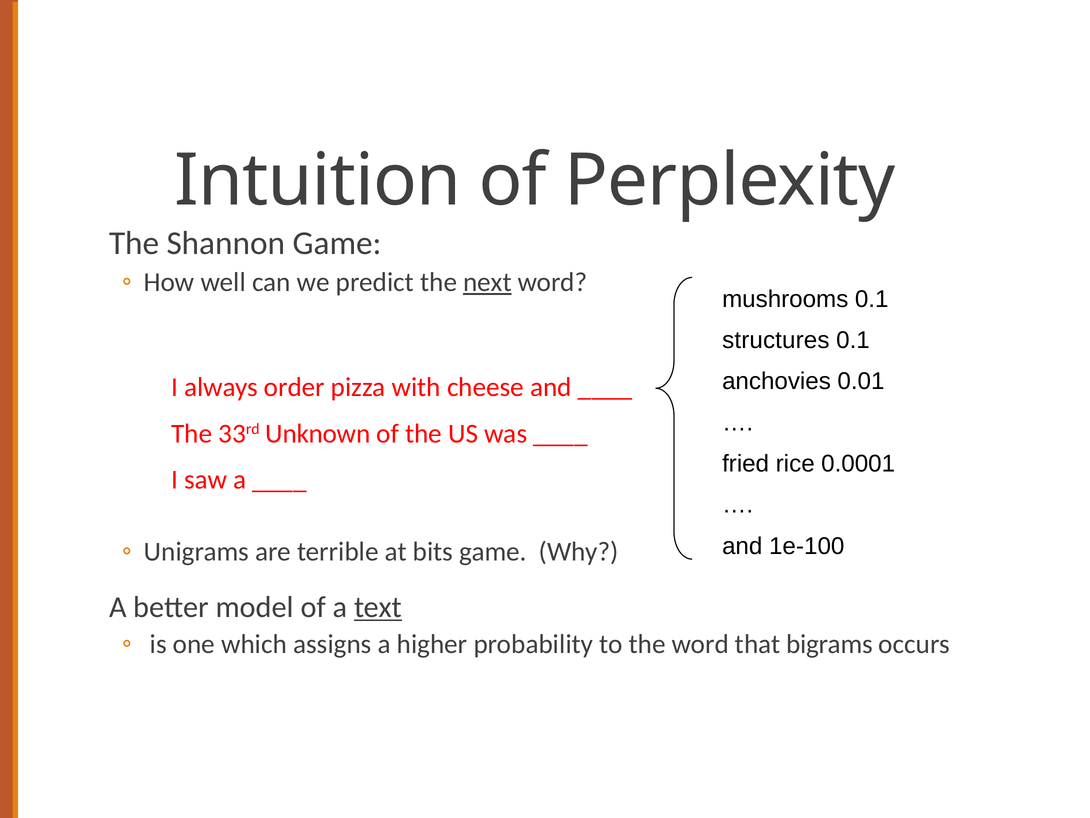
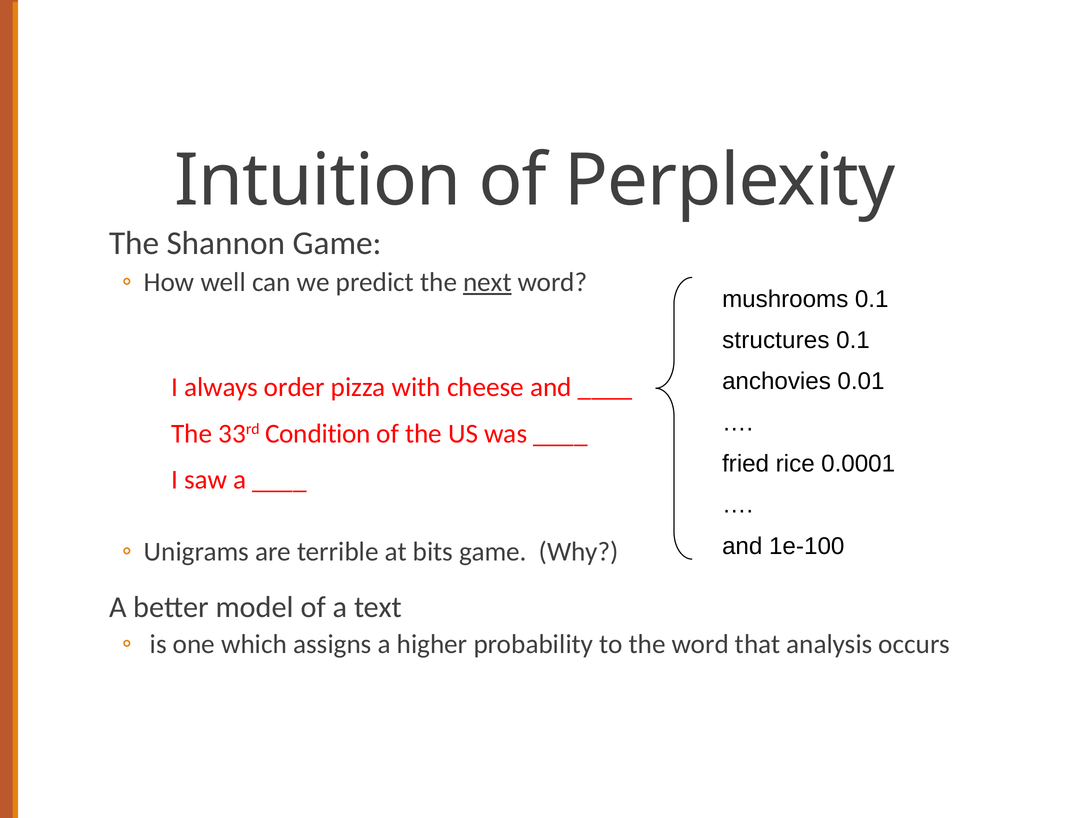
Unknown: Unknown -> Condition (318, 433)
text underline: present -> none (378, 607)
bigrams: bigrams -> analysis (829, 644)
